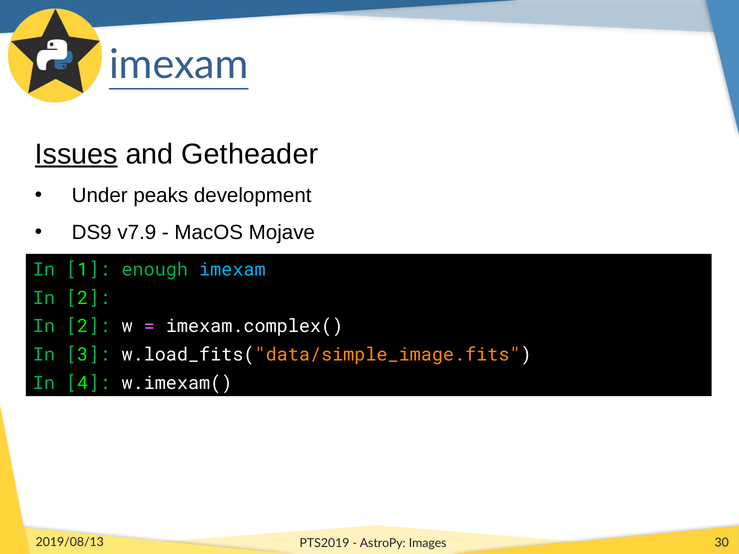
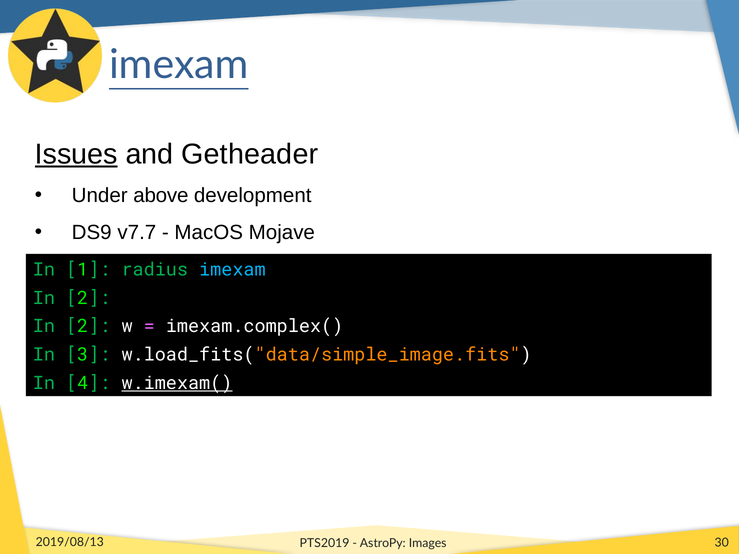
peaks: peaks -> above (161, 196)
v7.9: v7.9 -> v7.7 (137, 233)
enough: enough -> radius (155, 270)
w.imexam( underline: none -> present (177, 383)
